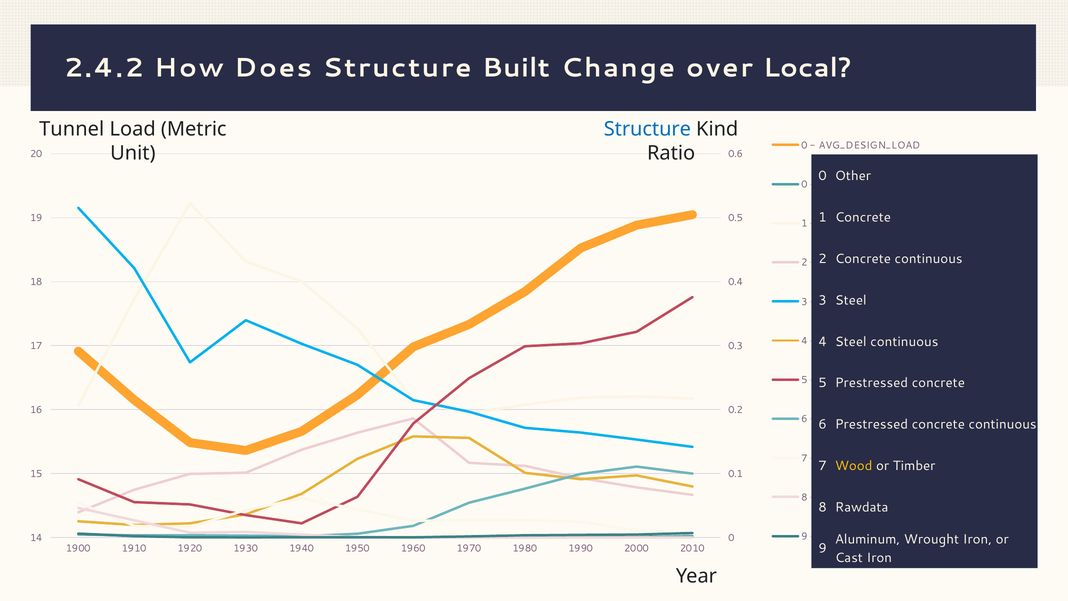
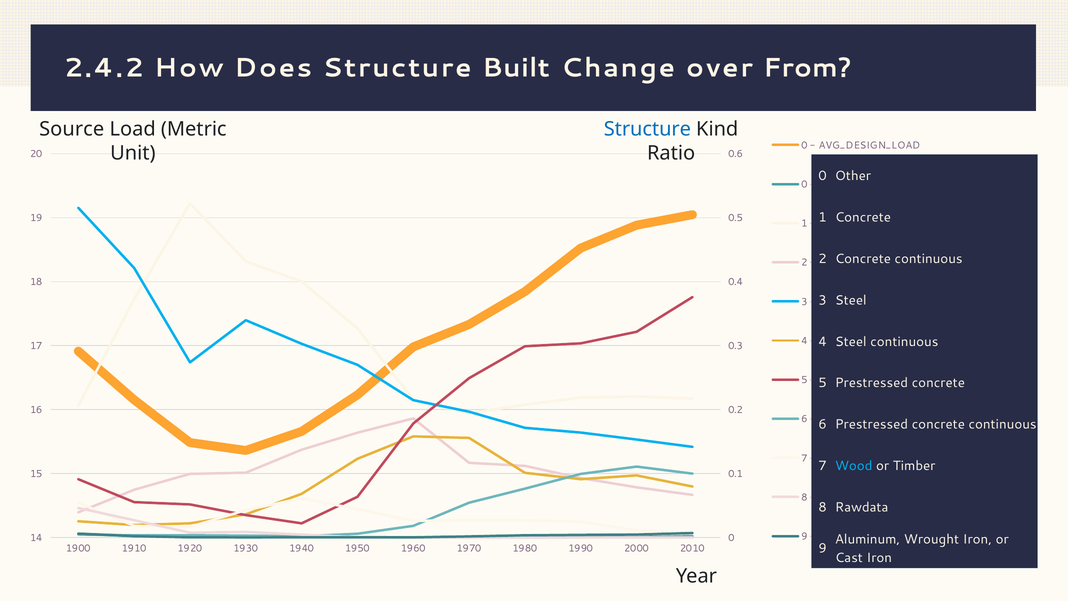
Local: Local -> From (808, 68)
Tunnel: Tunnel -> Source (72, 129)
Wood colour: yellow -> light blue (854, 466)
